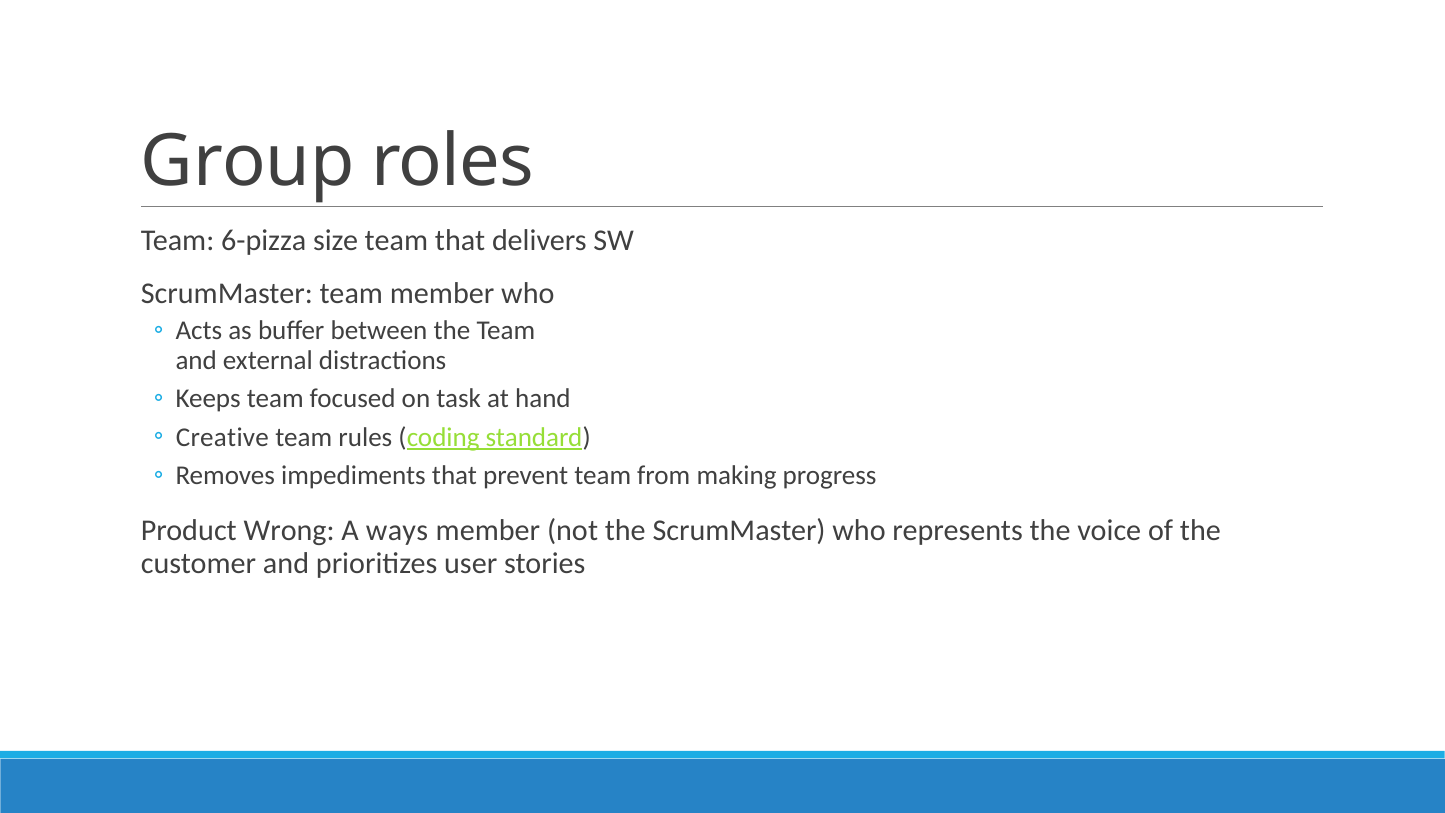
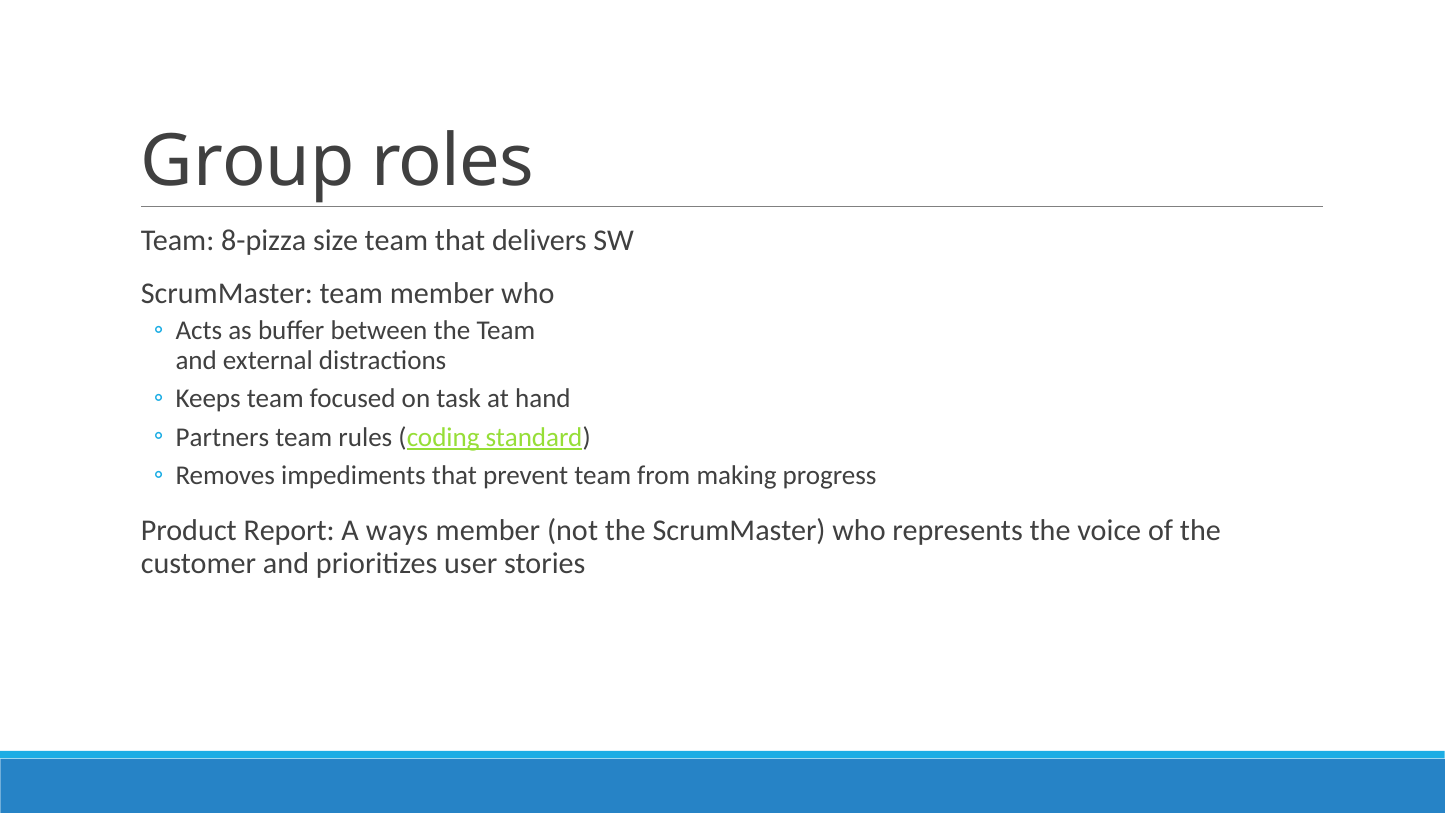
6-pizza: 6-pizza -> 8-pizza (264, 240)
Creative: Creative -> Partners (222, 437)
Wrong: Wrong -> Report (289, 530)
